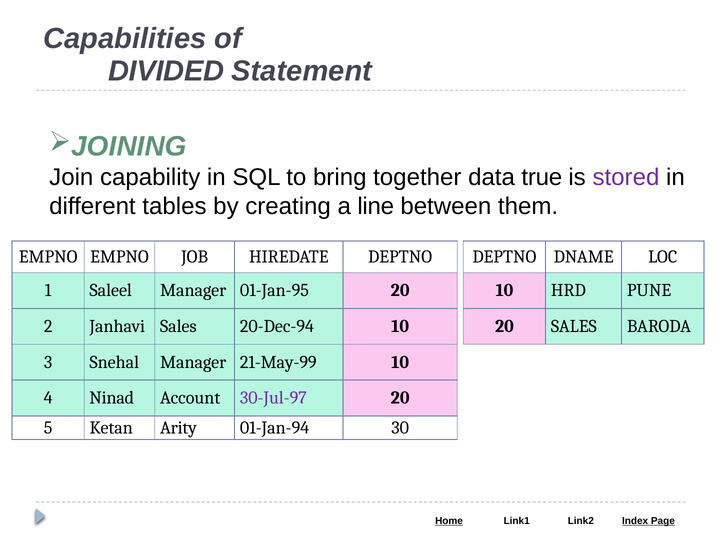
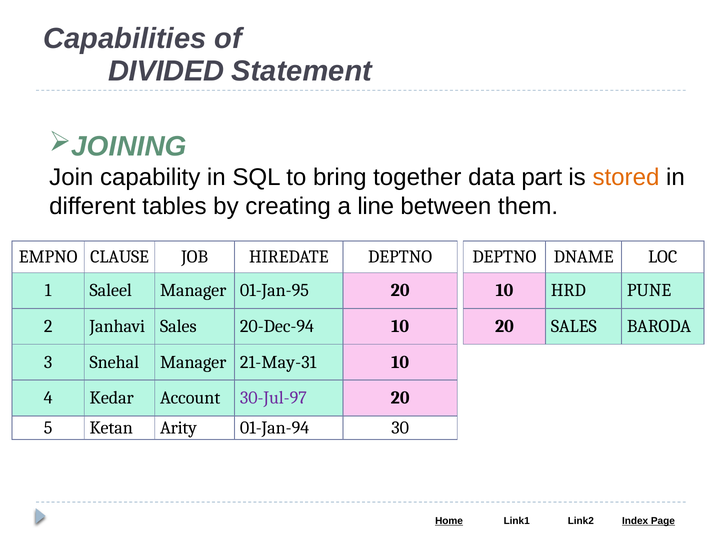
true: true -> part (542, 177)
stored colour: purple -> orange (626, 177)
EMPNO EMPNO: EMPNO -> CLAUSE (120, 256)
21-May-99: 21-May-99 -> 21-May-31 (278, 362)
Ninad: Ninad -> Kedar (112, 397)
